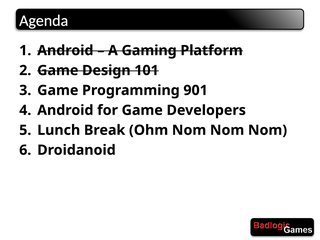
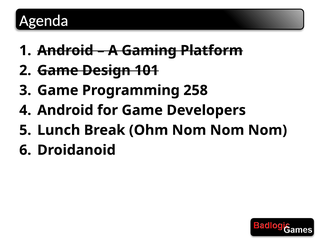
901: 901 -> 258 (196, 90)
